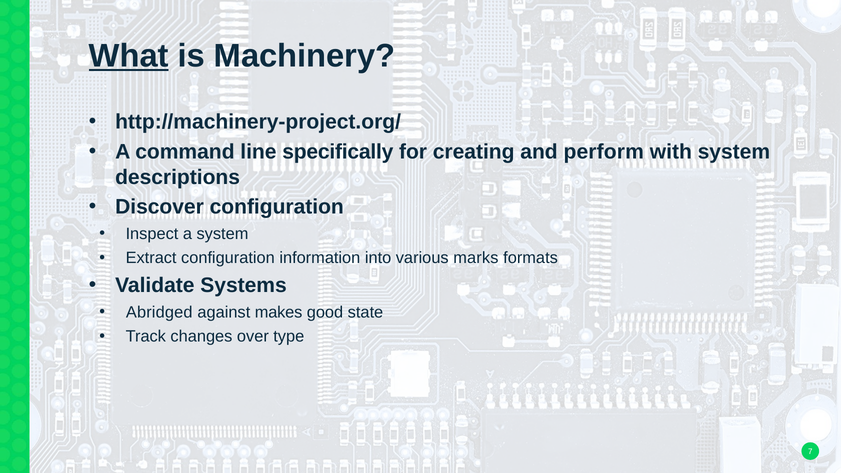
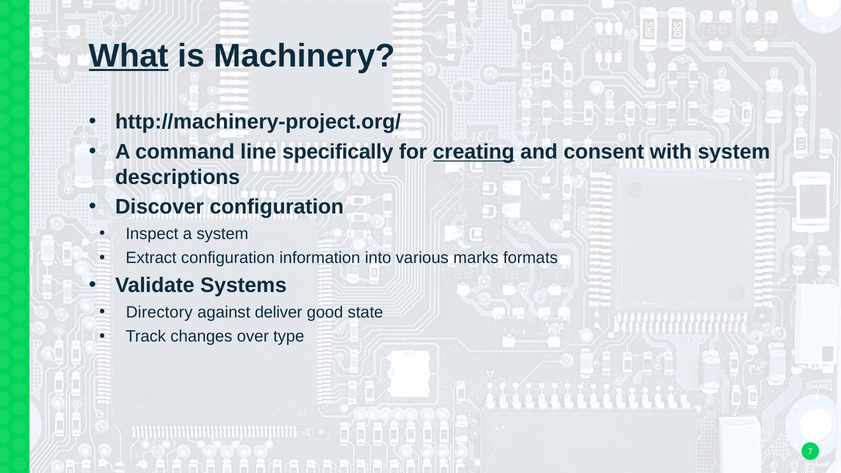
creating underline: none -> present (474, 152)
perform: perform -> consent (604, 152)
Abridged: Abridged -> Directory (159, 312)
makes: makes -> deliver (279, 312)
